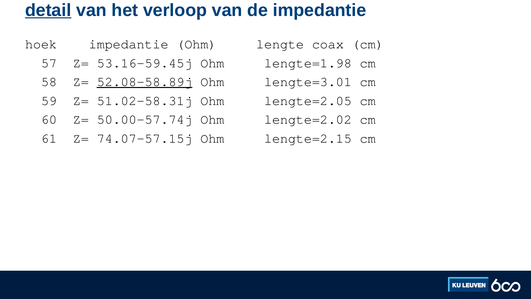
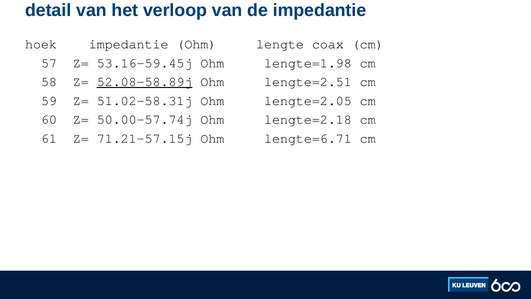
detail underline: present -> none (48, 10)
lengte=3.01: lengte=3.01 -> lengte=2.51 (308, 82)
lengte=2.02: lengte=2.02 -> lengte=2.18 (308, 119)
74.07-57.15j: 74.07-57.15j -> 71.21-57.15j (145, 138)
lengte=2.15: lengte=2.15 -> lengte=6.71 (308, 138)
